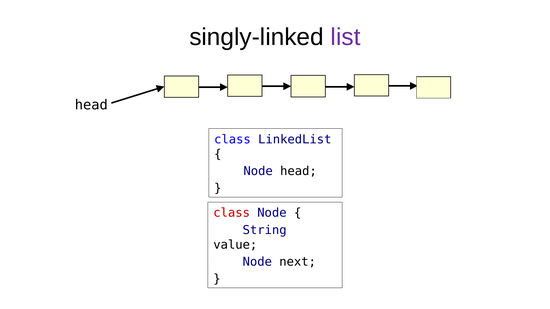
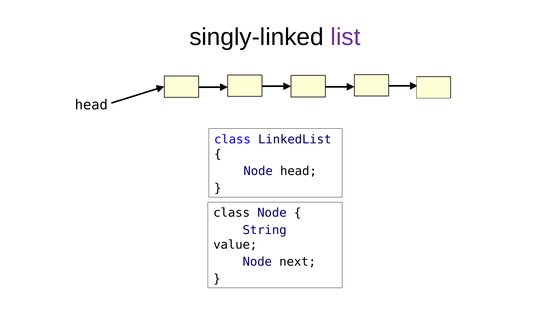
class colour: red -> black (232, 213)
